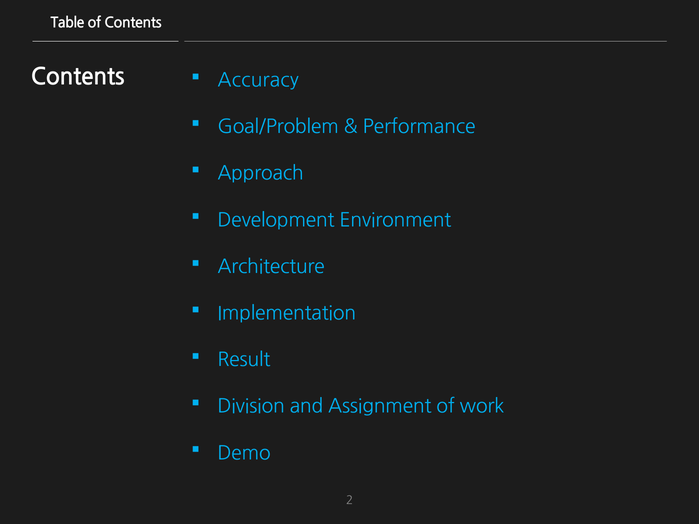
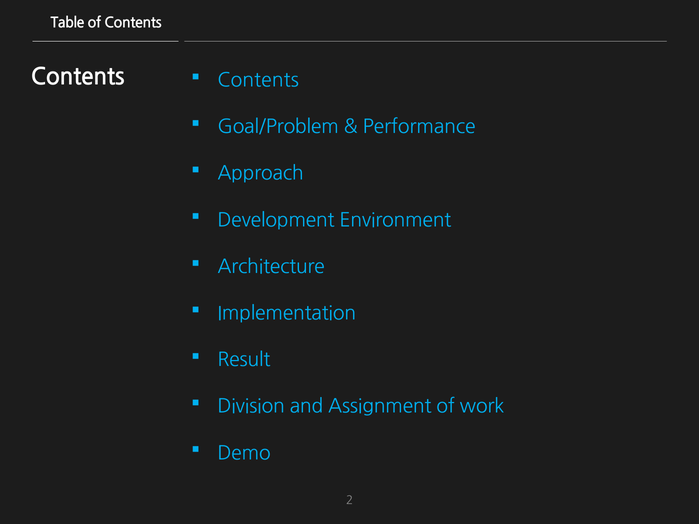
Accuracy: Accuracy -> Contents (258, 80)
